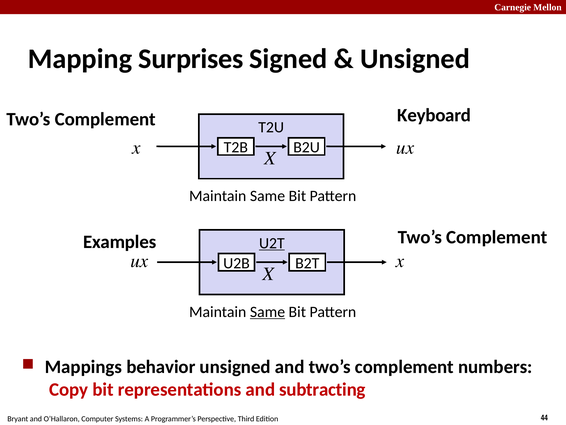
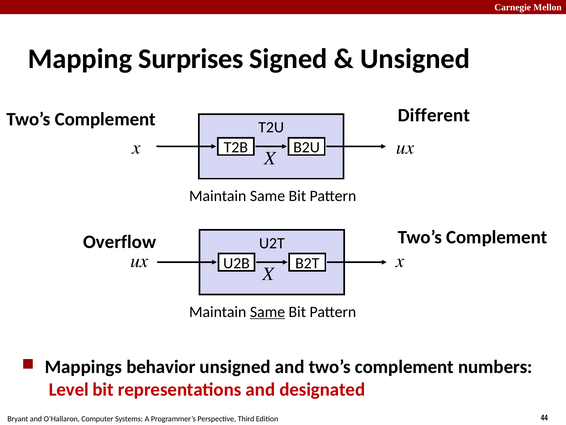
Keyboard: Keyboard -> Different (434, 115)
Examples: Examples -> Overflow (120, 242)
U2T underline: present -> none (272, 243)
Copy: Copy -> Level (69, 389)
subtracting: subtracting -> designated (322, 389)
